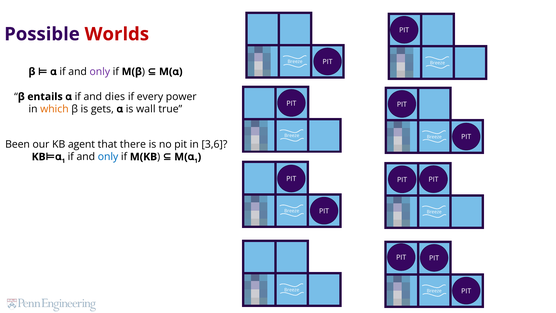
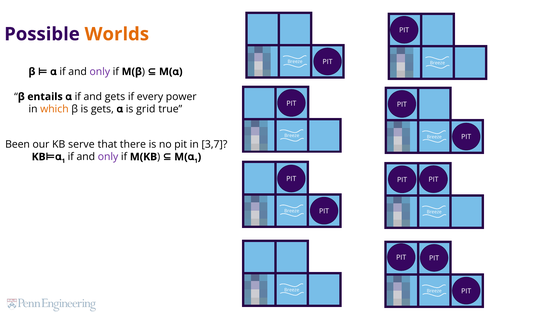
Worlds colour: red -> orange (117, 34)
and dies: dies -> gets (115, 97)
wall: wall -> grid (146, 109)
agent: agent -> serve (81, 144)
3,6: 3,6 -> 3,7 (214, 144)
only colour: blue -> purple (108, 157)
